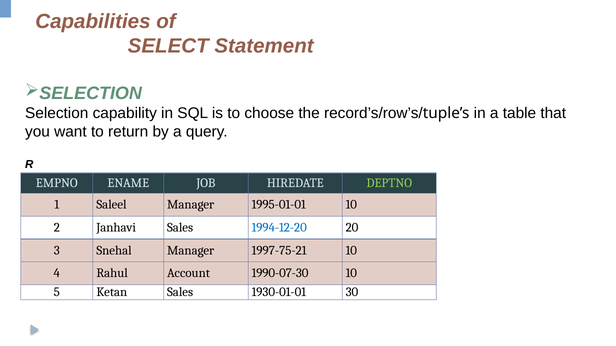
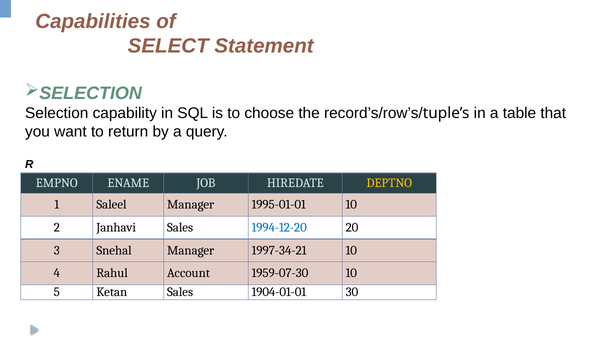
DEPTNO colour: light green -> yellow (389, 183)
1997-75-21: 1997-75-21 -> 1997-34-21 (279, 251)
1990-07-30: 1990-07-30 -> 1959-07-30 (280, 274)
1930-01-01: 1930-01-01 -> 1904-01-01 (279, 293)
